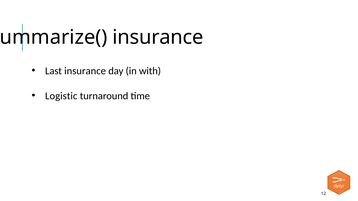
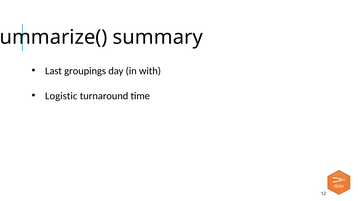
insurance: insurance -> summary (158, 37)
Last insurance: insurance -> groupings (85, 71)
